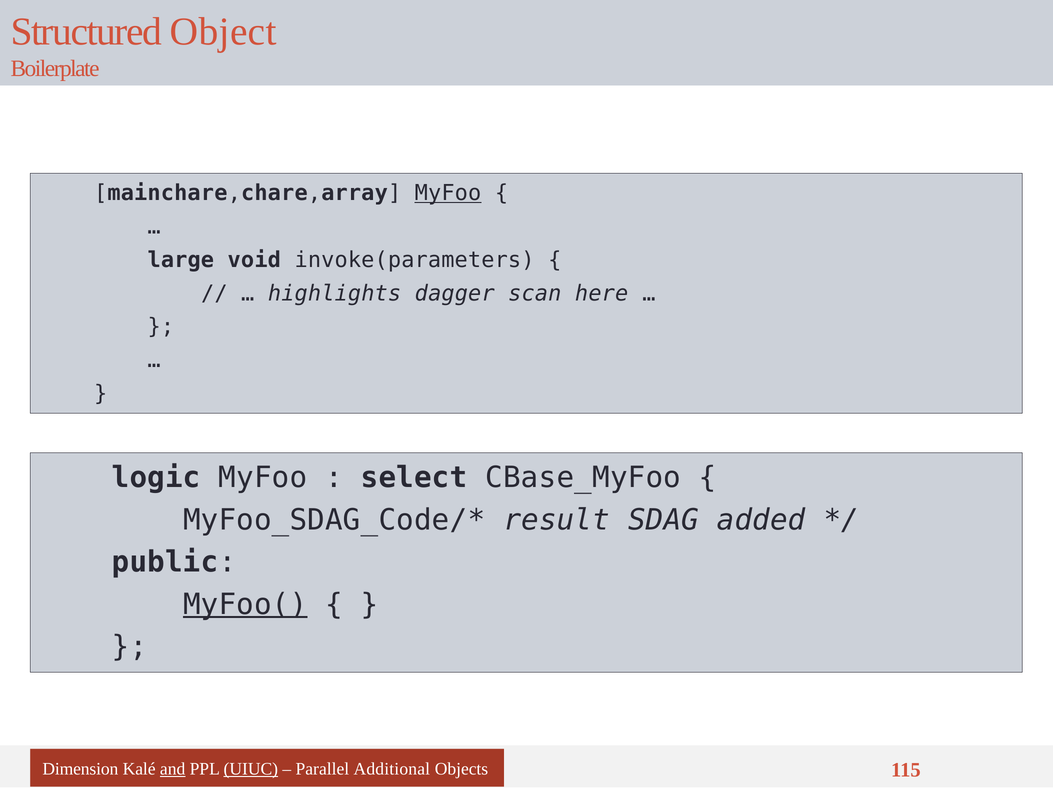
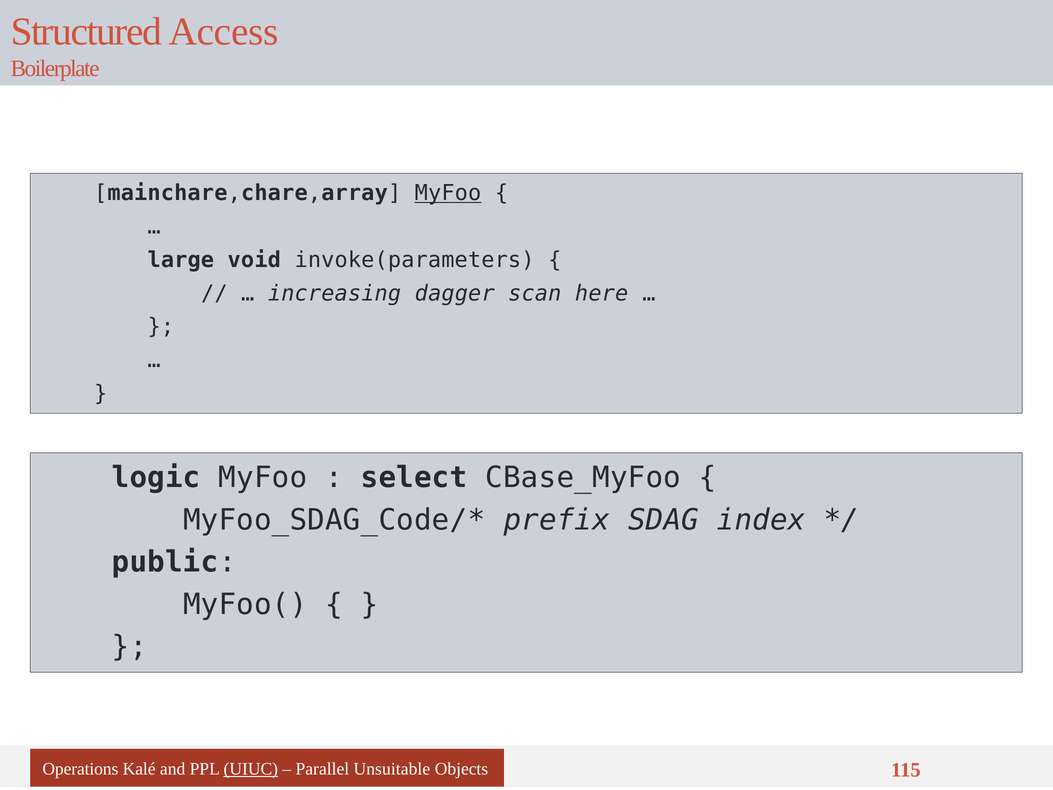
Object: Object -> Access (224, 32)
highlights: highlights -> increasing (335, 293)
result: result -> prefix (557, 520)
added: added -> index (761, 520)
MyFoo( underline: present -> none (245, 604)
Dimension: Dimension -> Operations (80, 769)
and underline: present -> none (173, 769)
Additional: Additional -> Unsuitable (392, 769)
